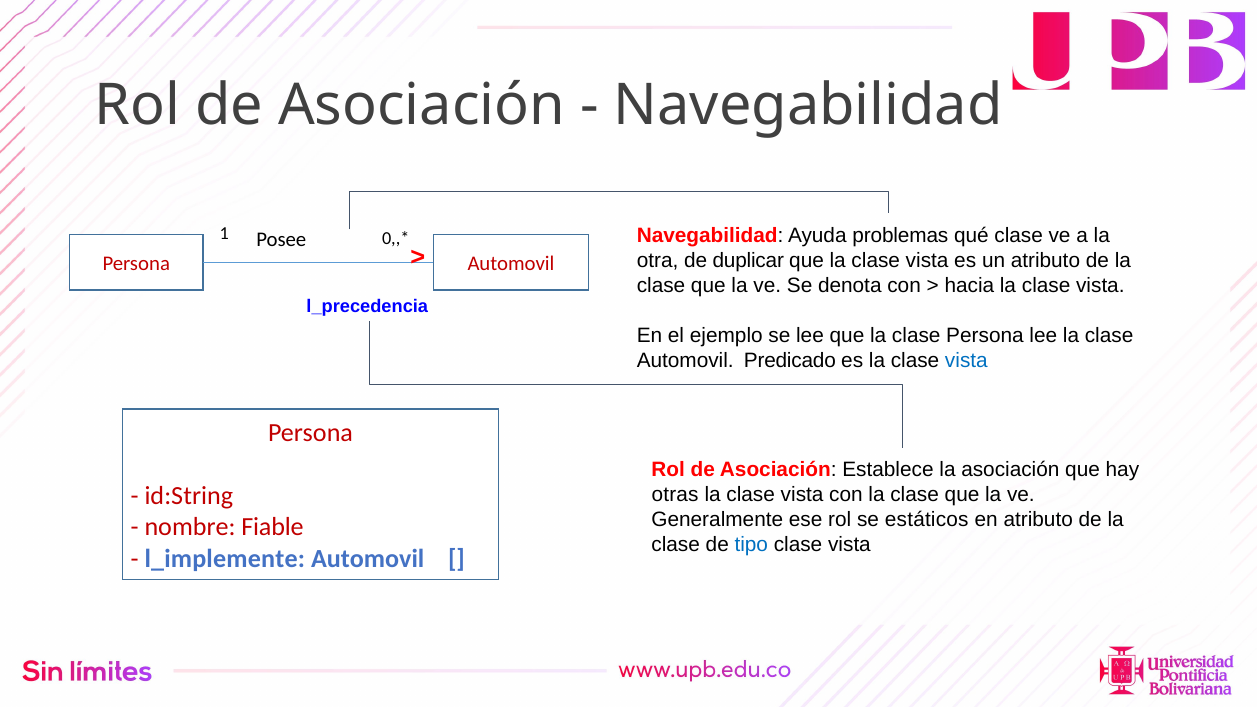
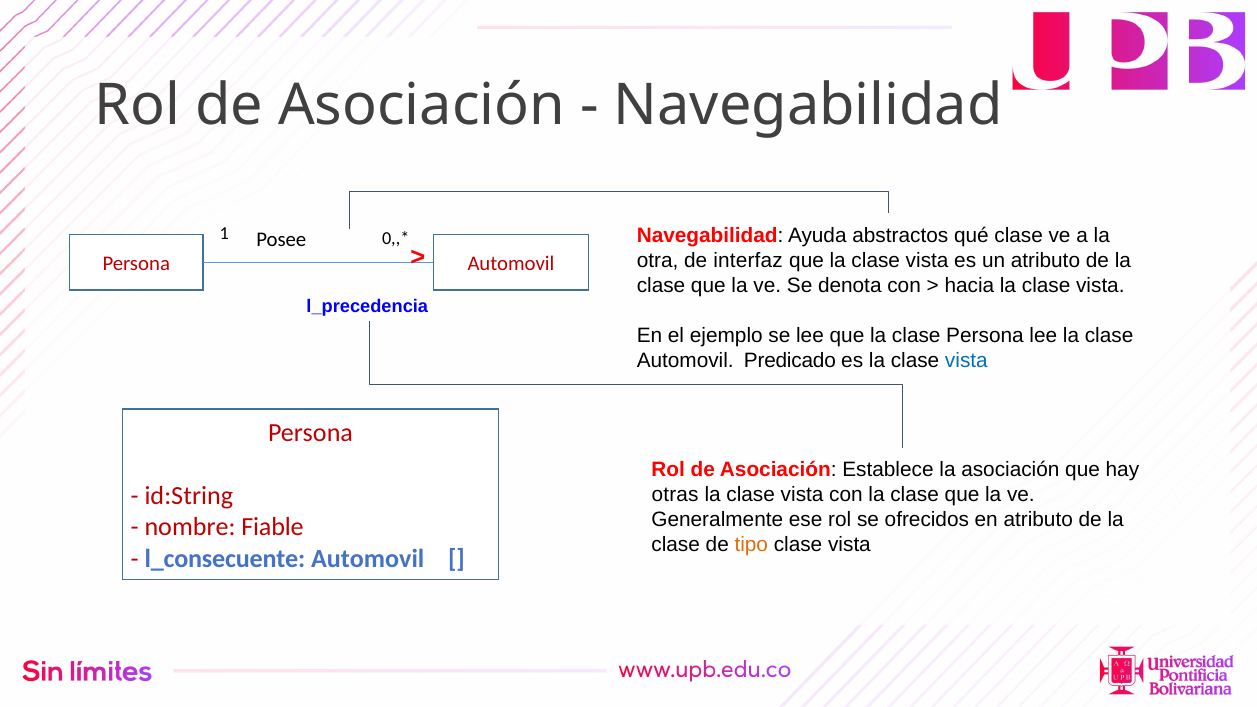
problemas: problemas -> abstractos (900, 235)
duplicar: duplicar -> interfaz (748, 260)
estáticos: estáticos -> ofrecidos (927, 520)
tipo colour: blue -> orange (751, 545)
l_implemente: l_implemente -> l_consecuente (225, 559)
